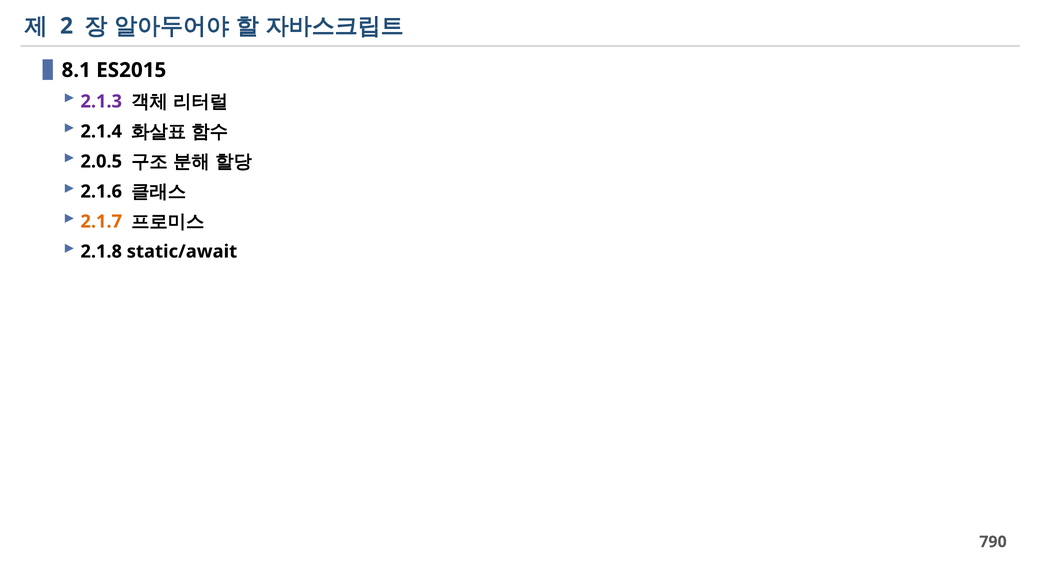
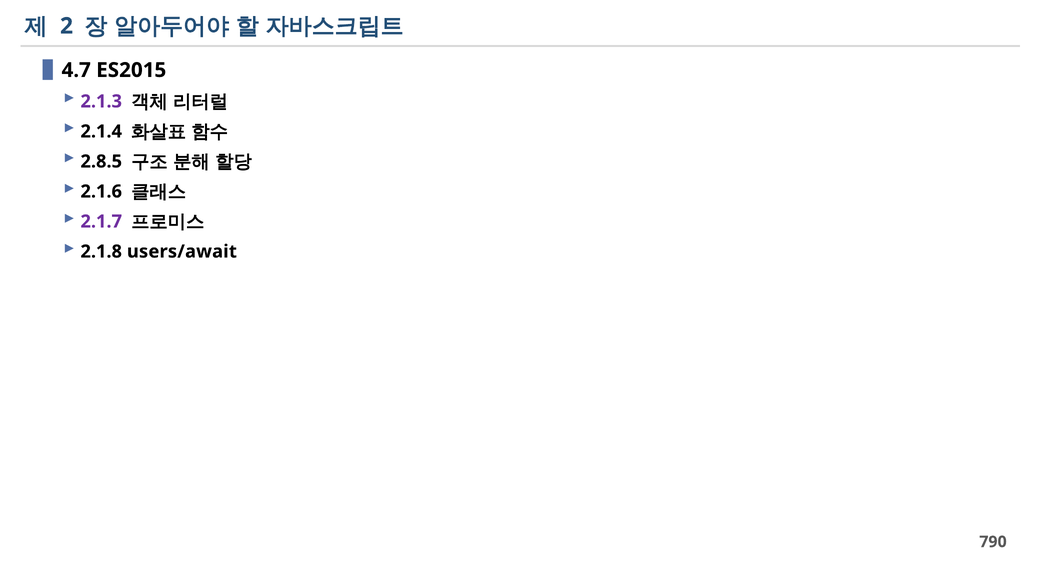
8.1: 8.1 -> 4.7 (76, 70)
2.0.5: 2.0.5 -> 2.8.5 (101, 161)
2.1.7 colour: orange -> purple (101, 221)
static/await: static/await -> users/await (182, 251)
